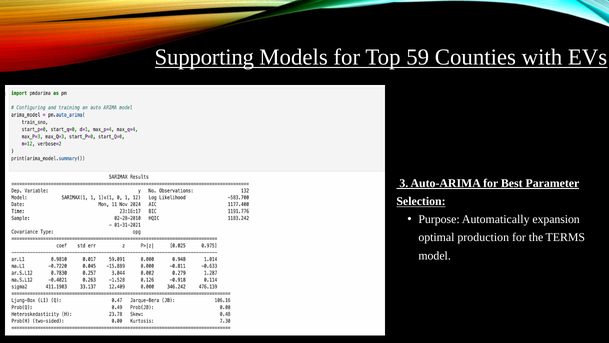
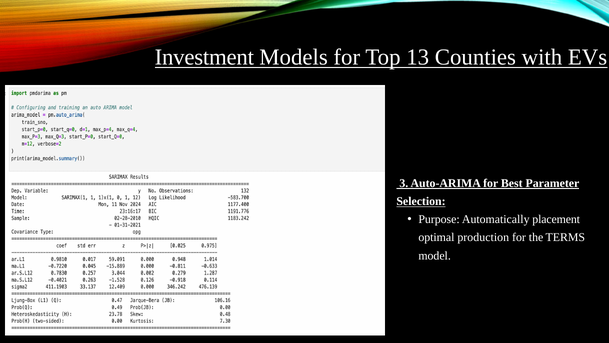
Supporting: Supporting -> Investment (204, 57)
59: 59 -> 13 (418, 57)
expansion: expansion -> placement (556, 219)
